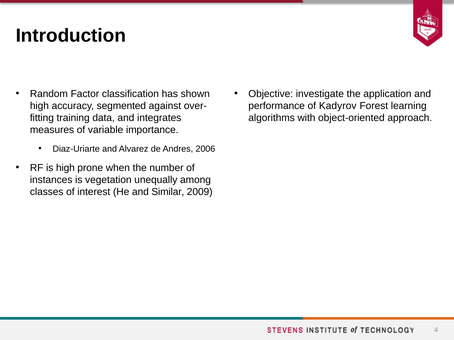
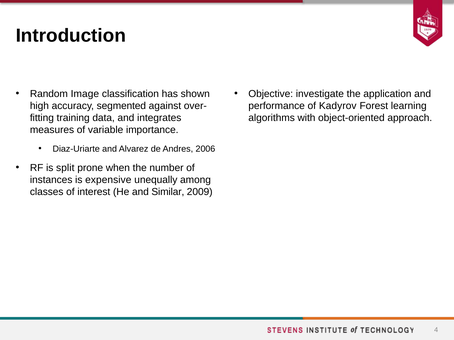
Factor: Factor -> Image (85, 94)
is high: high -> split (65, 168)
vegetation: vegetation -> expensive (108, 180)
